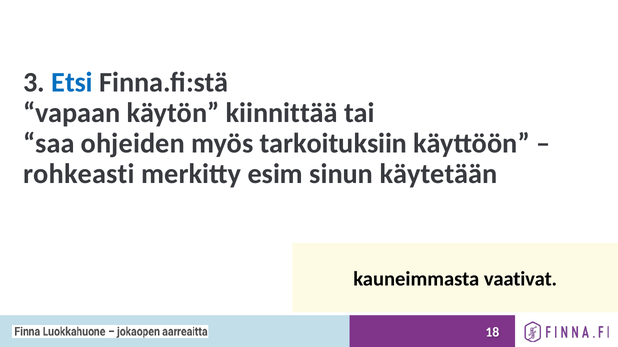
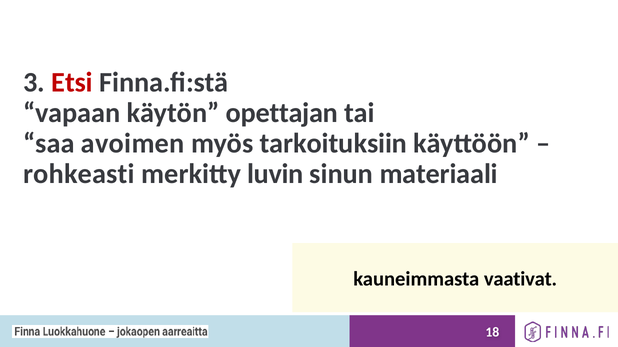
Etsi colour: blue -> red (72, 83)
kiinnittää: kiinnittää -> opettajan (282, 113)
ohjeiden: ohjeiden -> avoimen (133, 144)
esim: esim -> luvin (275, 174)
käytetään: käytetään -> materiaali (439, 174)
